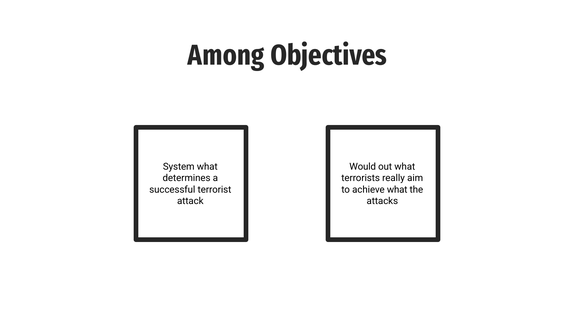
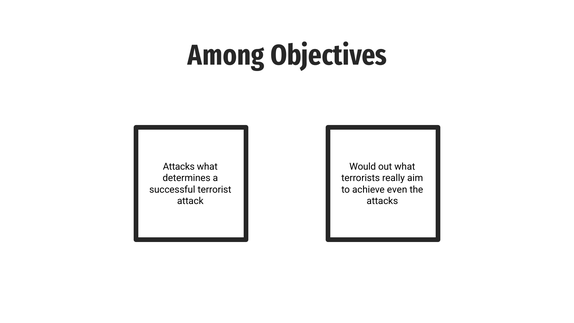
System: System -> Attacks (179, 167)
achieve what: what -> even (397, 190)
